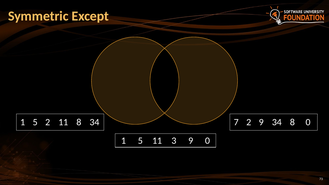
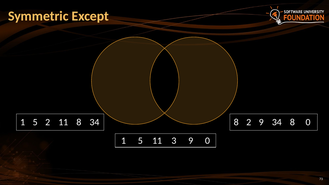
8 34 7: 7 -> 8 (236, 122)
